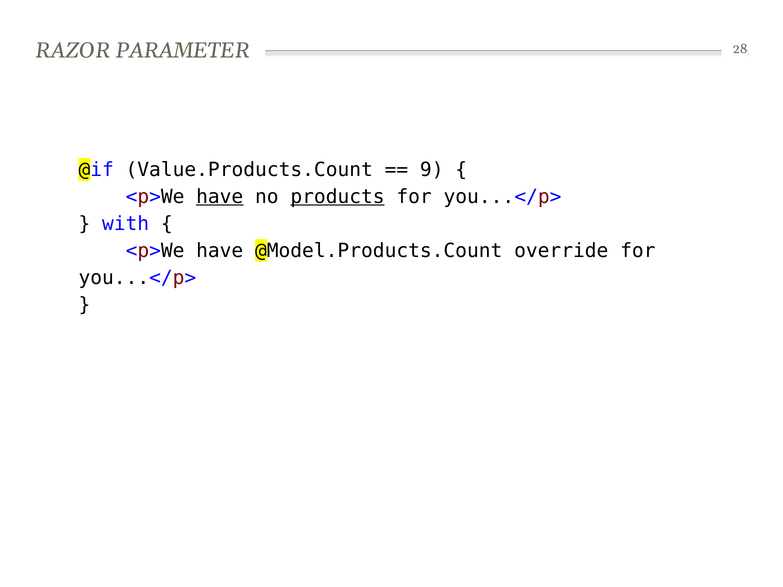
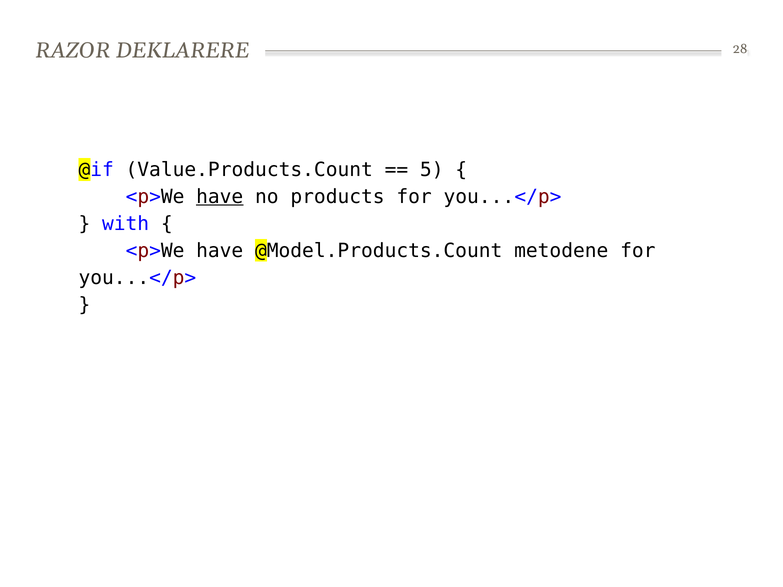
PARAMETER: PARAMETER -> DEKLARERE (183, 50)
9: 9 -> 5 (432, 170)
products underline: present -> none (338, 197)
override: override -> metodene (561, 251)
